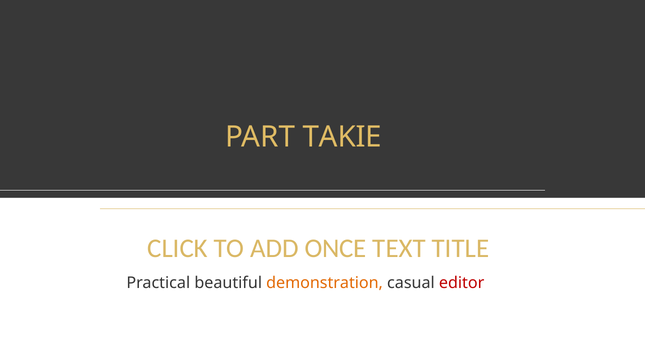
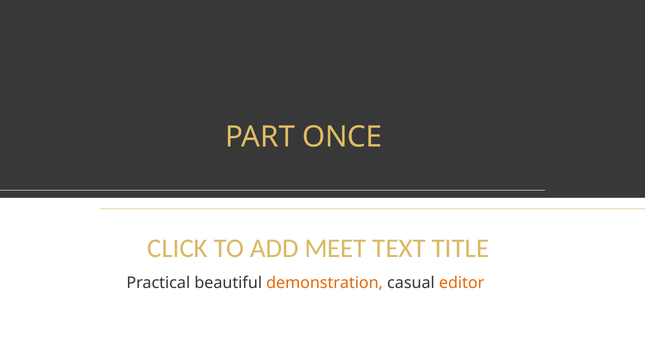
TAKIE: TAKIE -> ONCE (342, 137)
ONCE: ONCE -> MEET (336, 248)
editor colour: red -> orange (462, 283)
